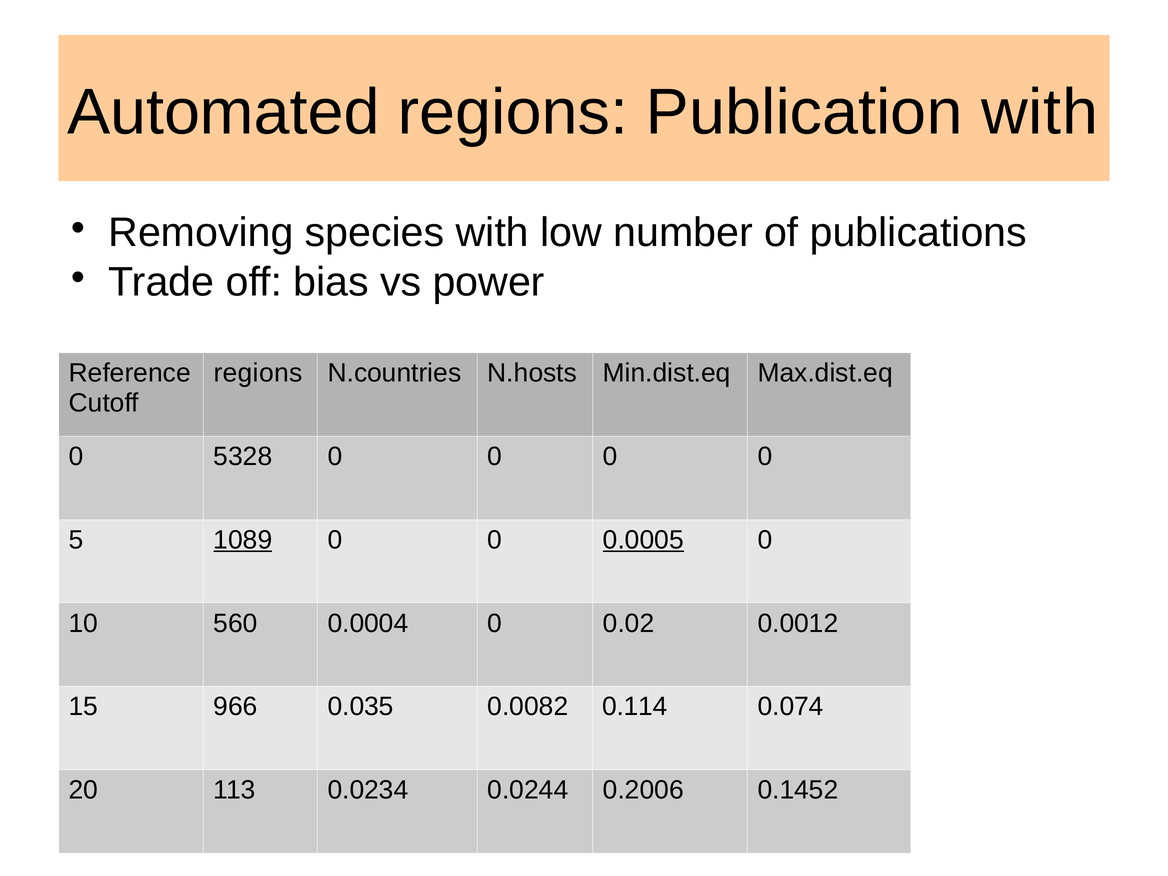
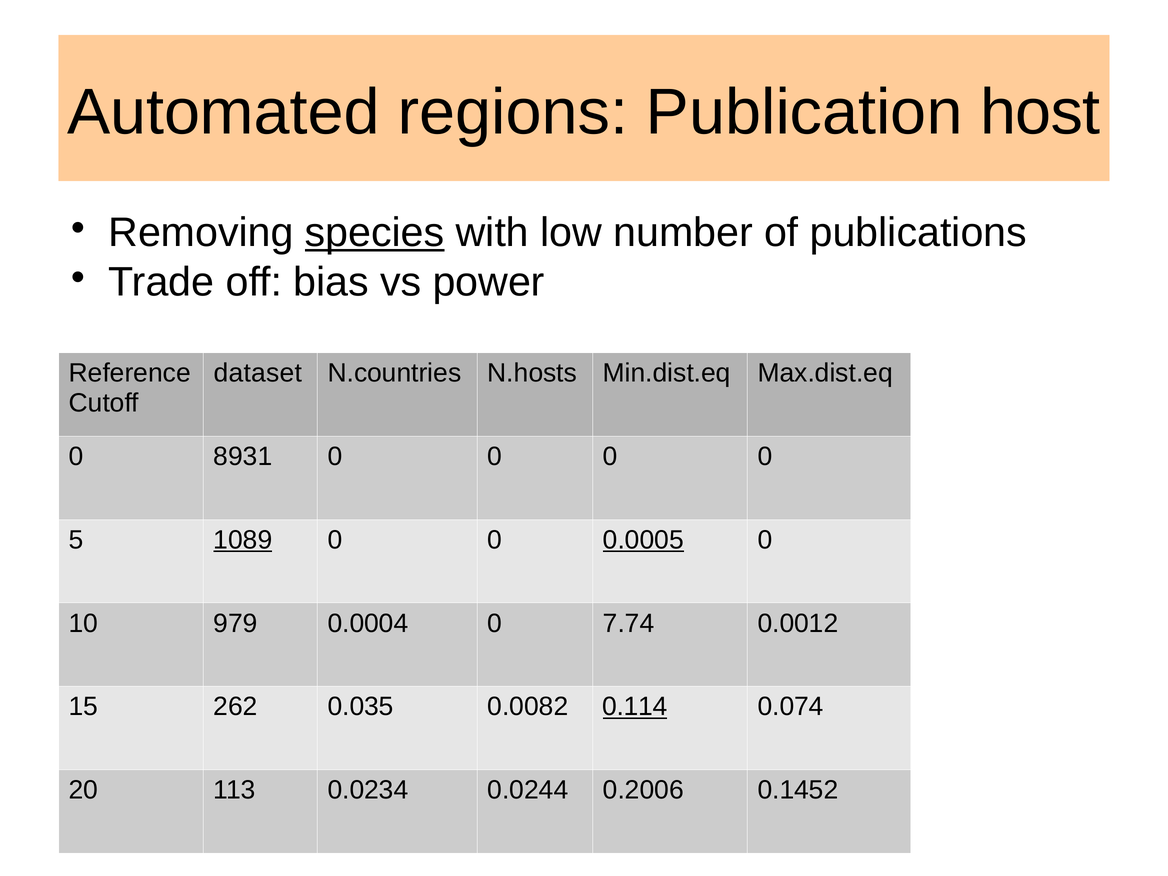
Publication with: with -> host (1040, 113)
species underline: none -> present (375, 233)
regions: regions -> dataset (258, 373)
5328: 5328 -> 8931 (243, 457)
560: 560 -> 979 (235, 623)
0.02: 0.02 -> 7.74 (629, 623)
966: 966 -> 262 (235, 707)
0.114 underline: none -> present (635, 707)
